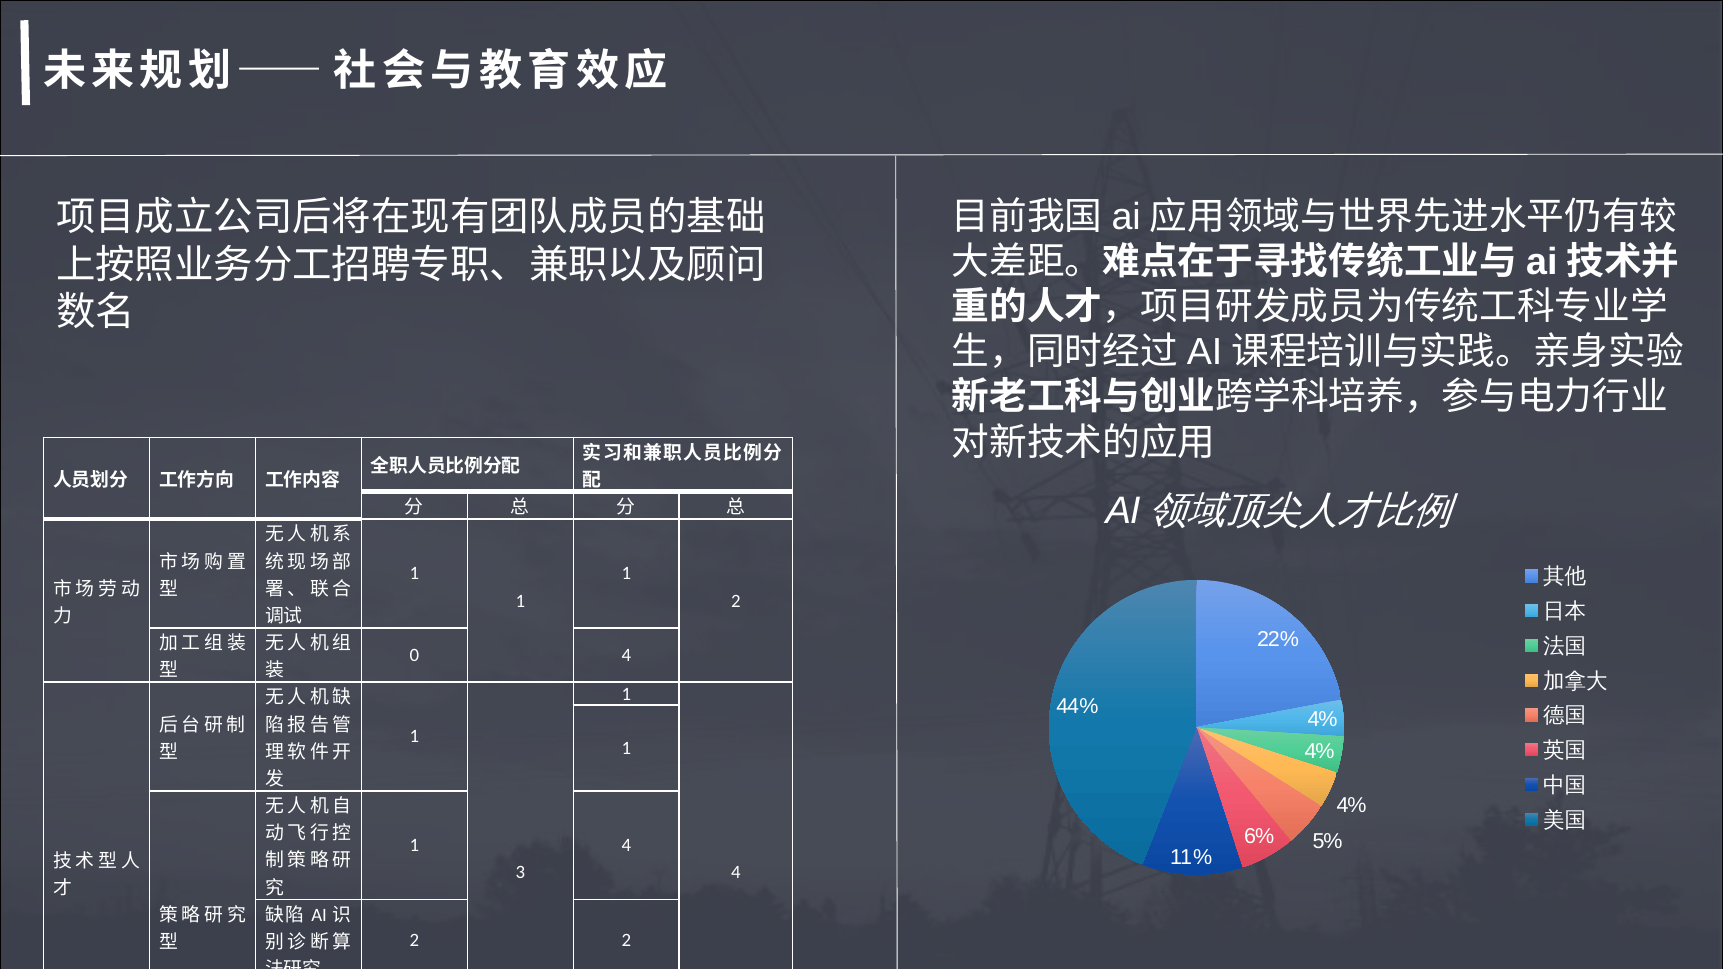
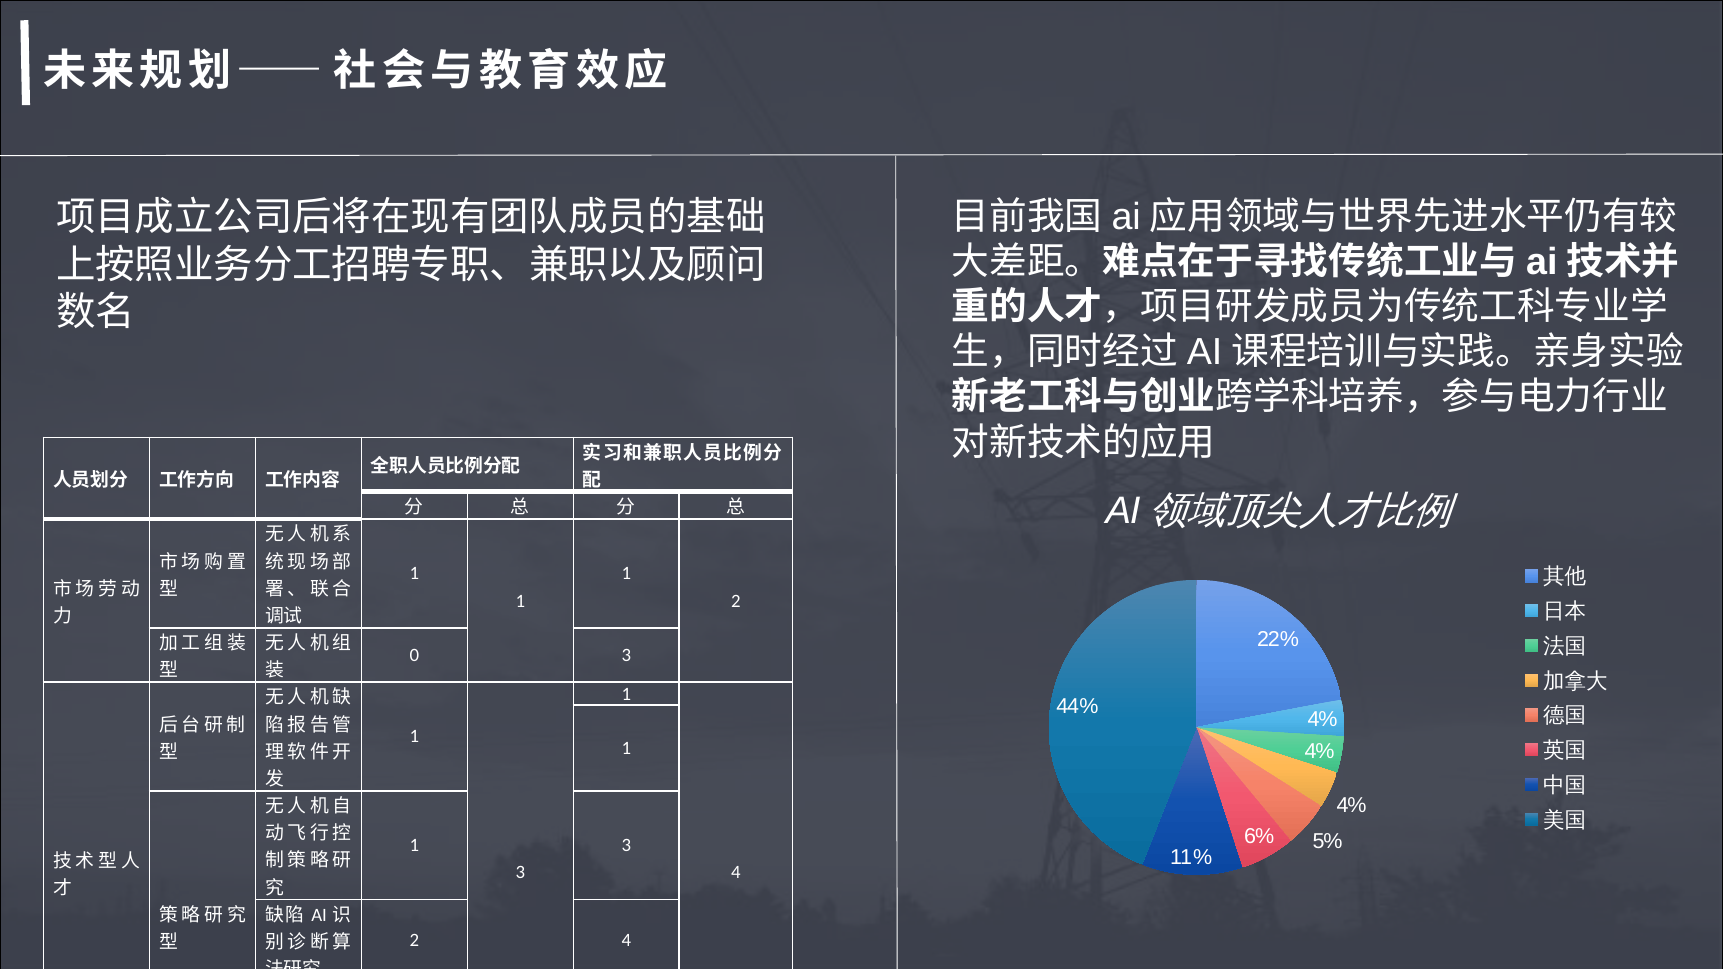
0 4: 4 -> 3 (626, 655)
4: 4 -> 3 (626, 846)
2 2: 2 -> 4 (626, 941)
